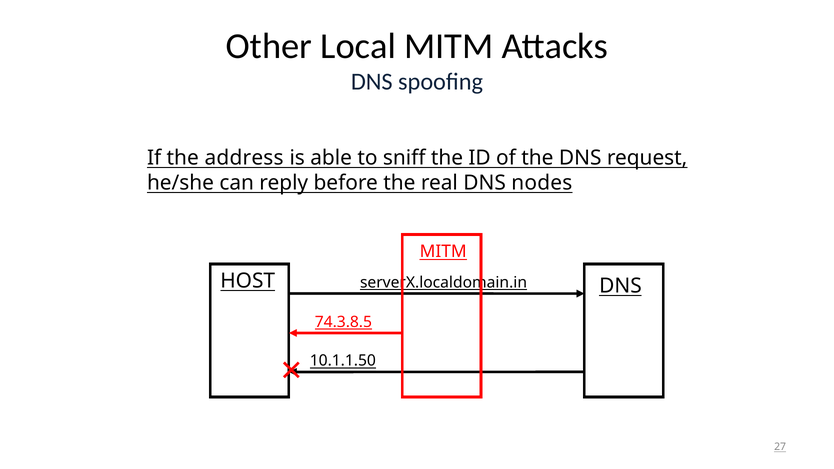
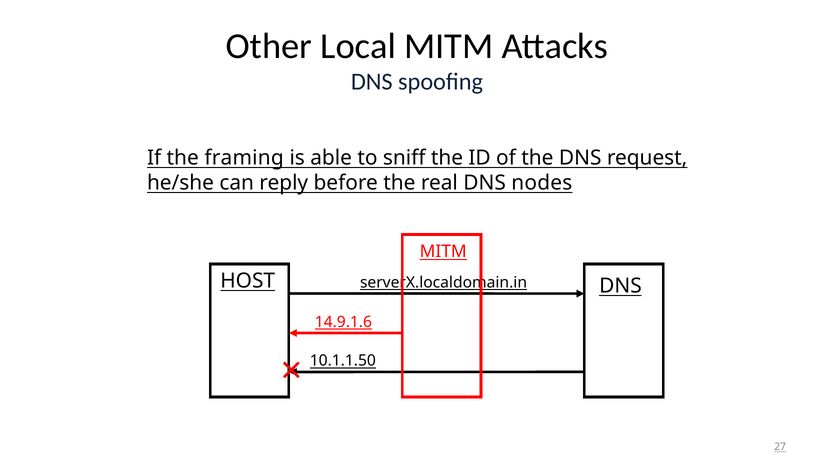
address: address -> framing (244, 158)
74.3.8.5: 74.3.8.5 -> 14.9.1.6 (343, 322)
